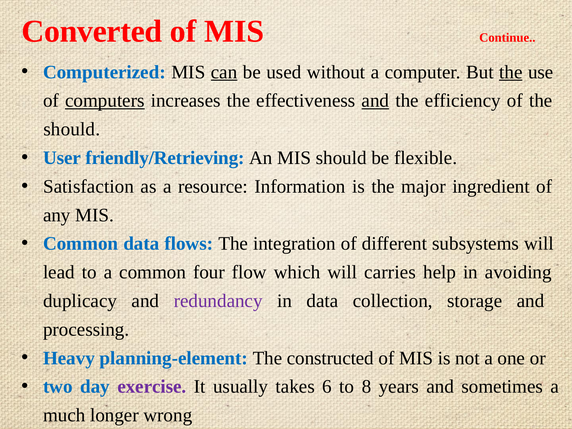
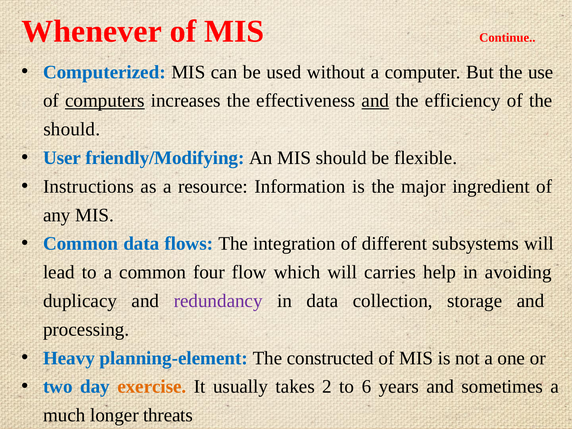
Converted: Converted -> Whenever (92, 31)
can underline: present -> none (224, 72)
the underline: present -> none (511, 72)
friendly/Retrieving: friendly/Retrieving -> friendly/Modifying (165, 158)
Satisfaction: Satisfaction -> Instructions (88, 186)
exercise colour: purple -> orange (152, 387)
6: 6 -> 2 (327, 387)
8: 8 -> 6 (366, 387)
wrong: wrong -> threats (168, 415)
